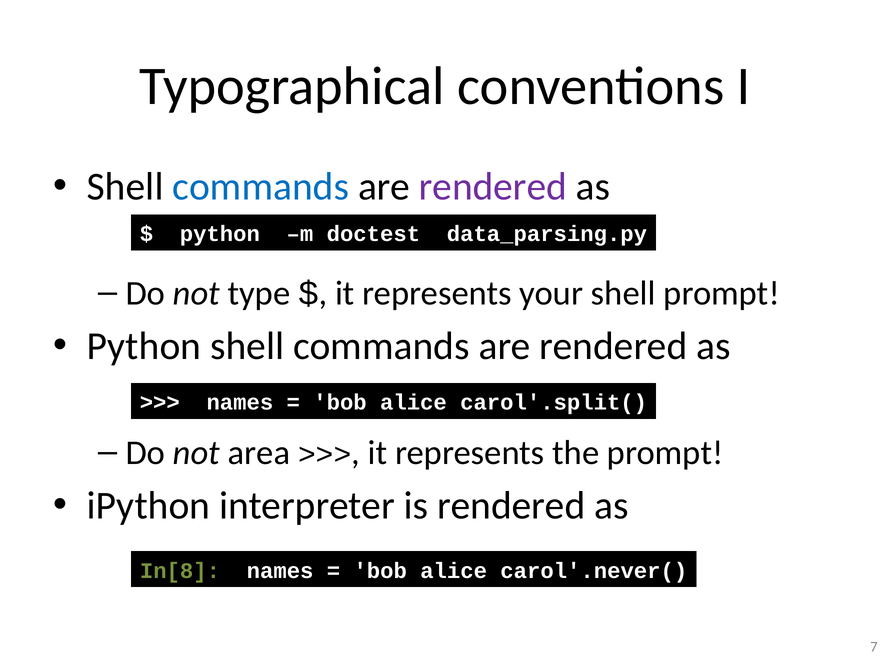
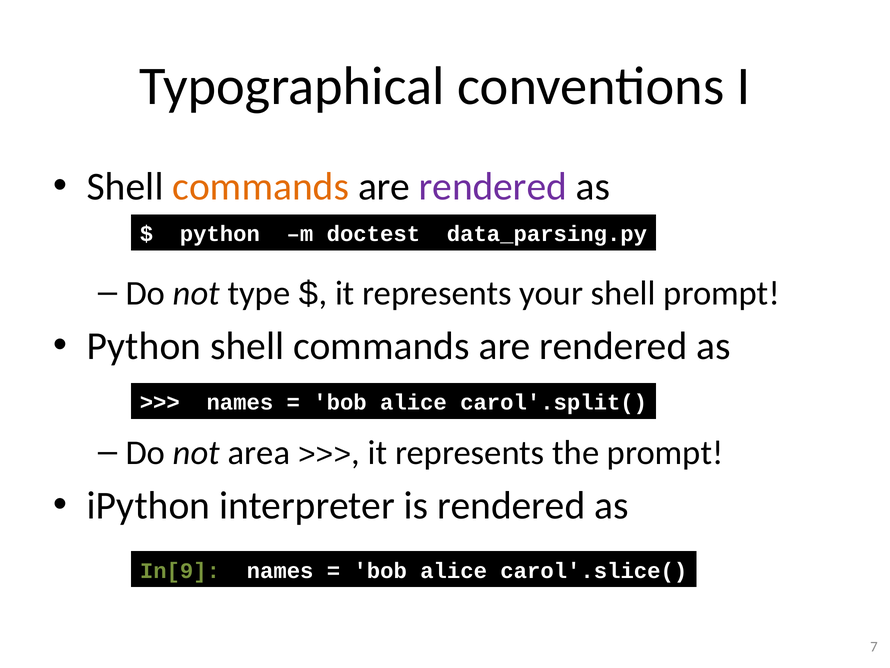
commands colour: blue -> orange (261, 187)
In[8: In[8 -> In[9 (180, 570)
carol'.never(: carol'.never( -> carol'.slice( (594, 570)
